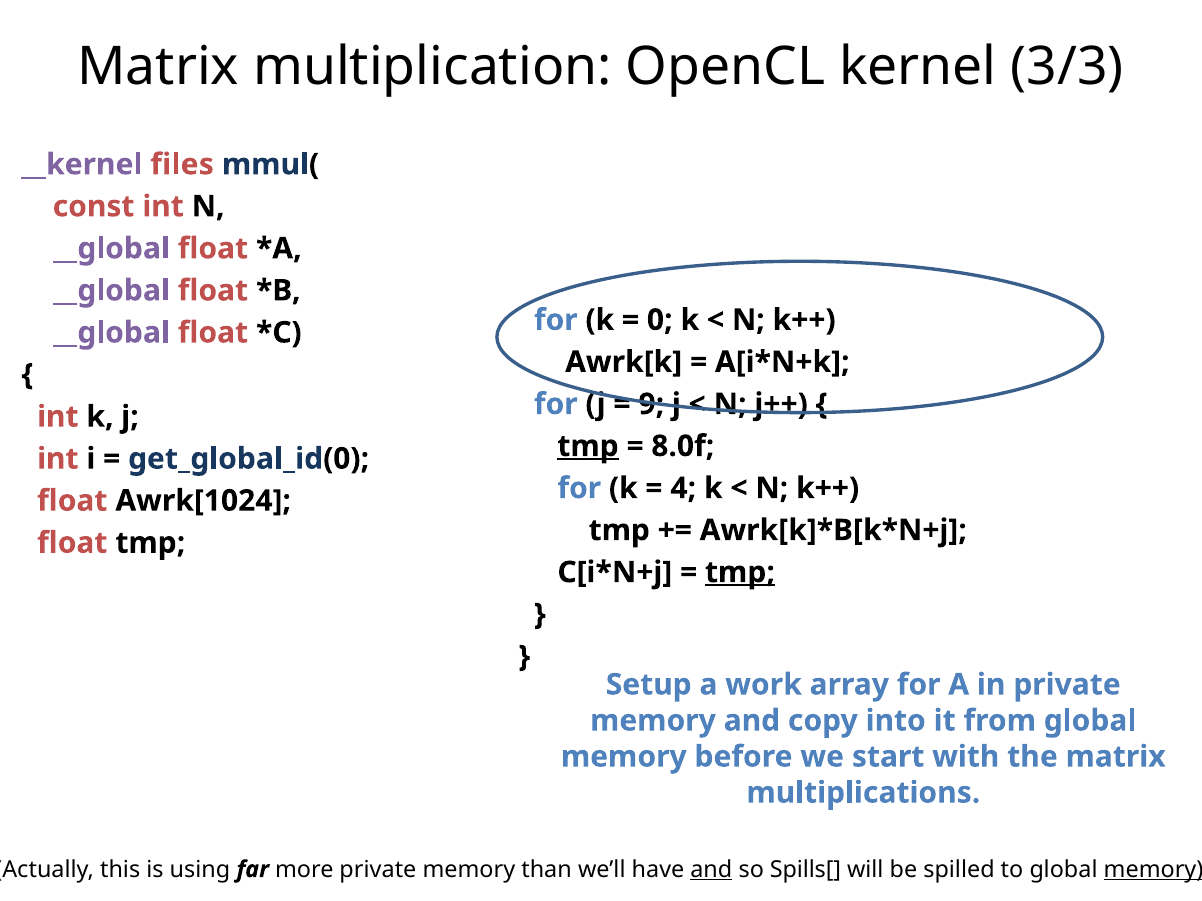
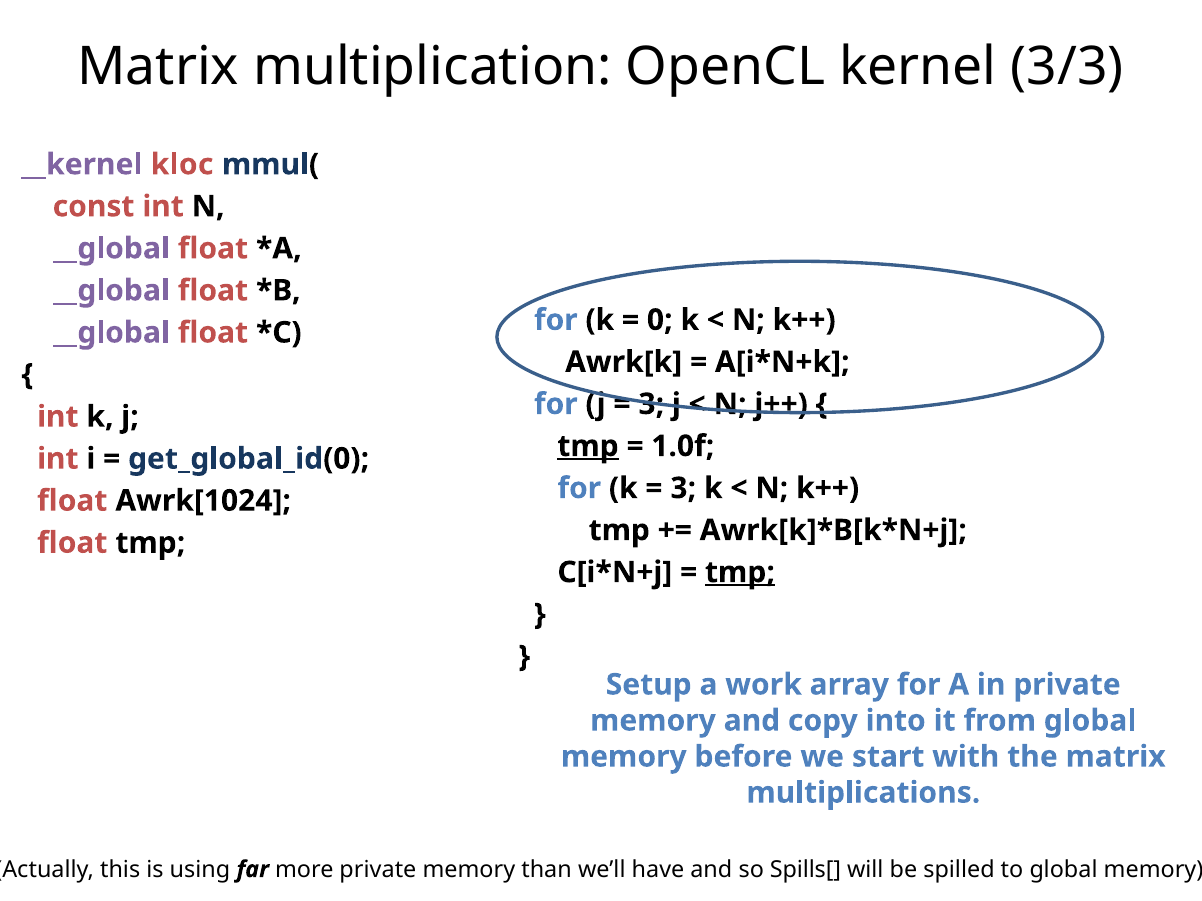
files: files -> kloc (182, 165)
9: 9 -> 3 (651, 404)
8.0f: 8.0f -> 1.0f (683, 446)
4: 4 -> 3 (683, 488)
and underline: present -> none (711, 870)
memory underline: present -> none (1154, 870)
